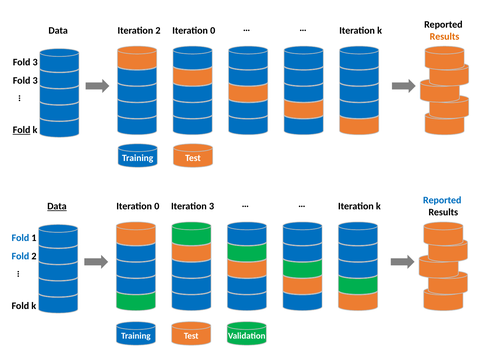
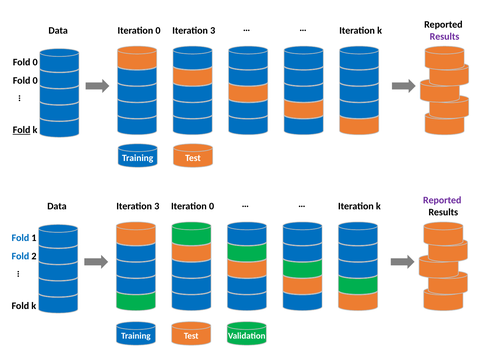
2: 2 -> 0 (158, 30)
0: 0 -> 3 (213, 30)
Results colour: orange -> purple (445, 36)
3: 3 -> 0 (35, 62)
3: 3 -> 0 (35, 80)
Reported colour: blue -> purple (442, 200)
Data underline: present -> none (57, 206)
0: 0 -> 3 (157, 206)
3: 3 -> 0 (212, 206)
